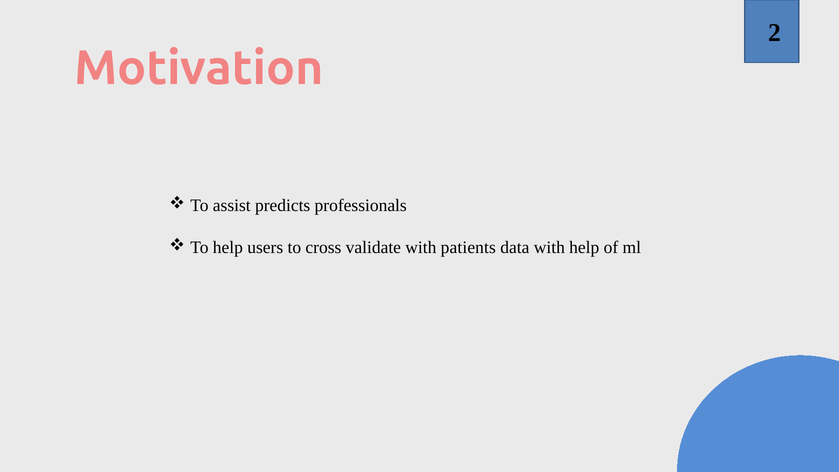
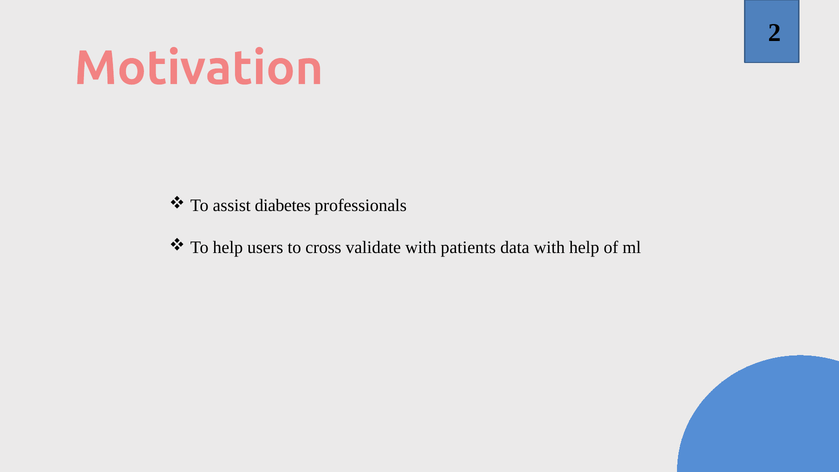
predicts: predicts -> diabetes (283, 206)
